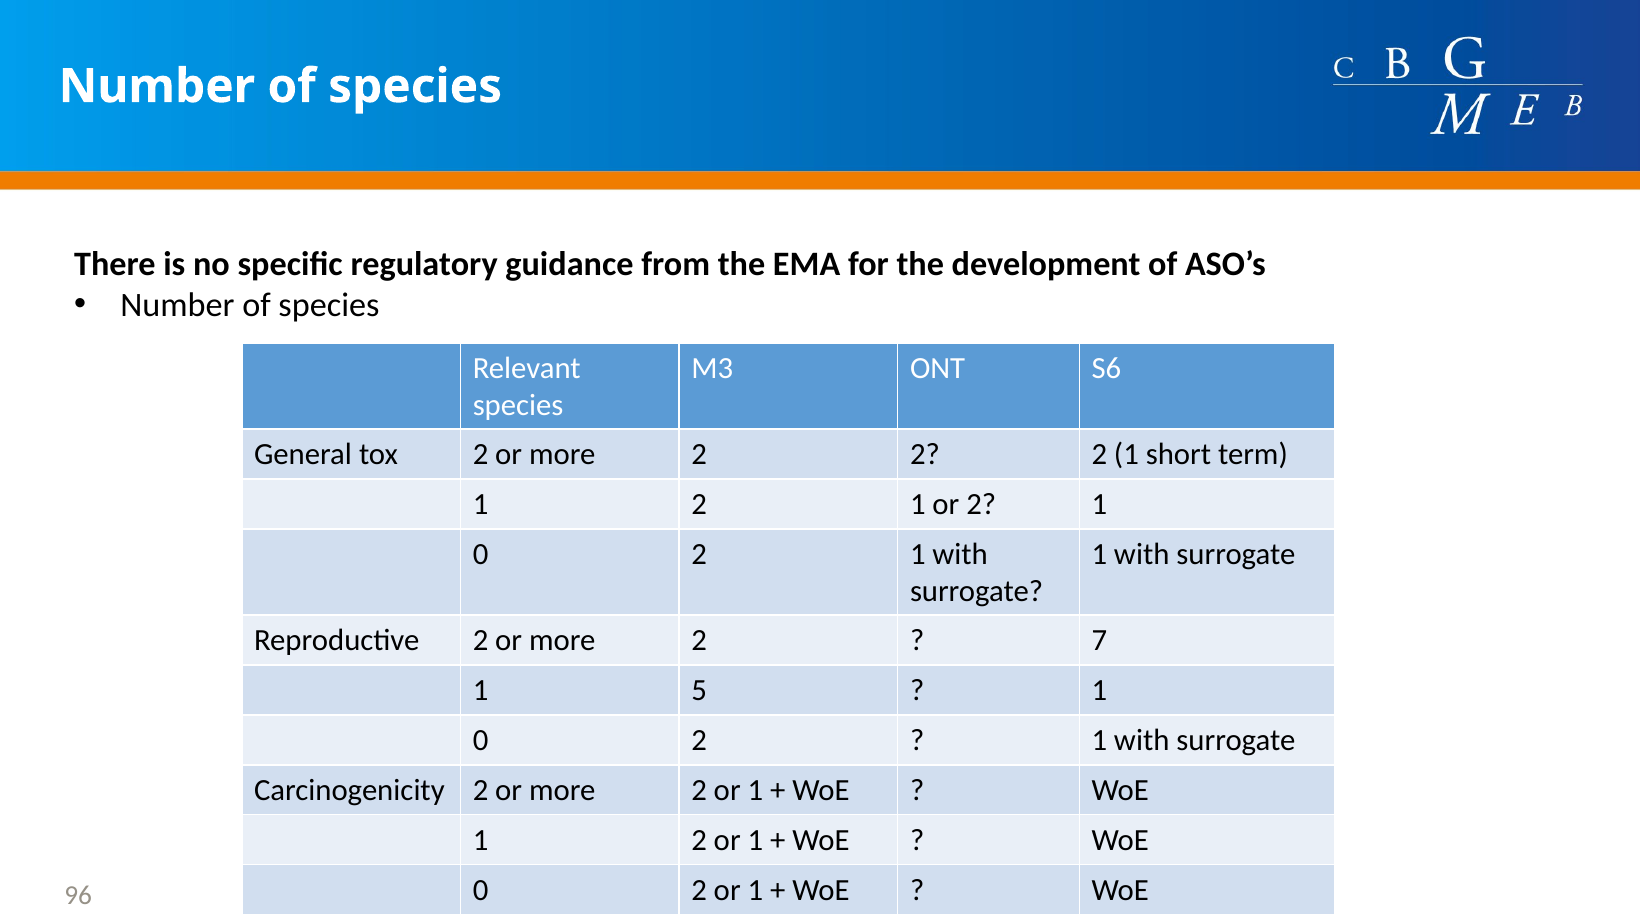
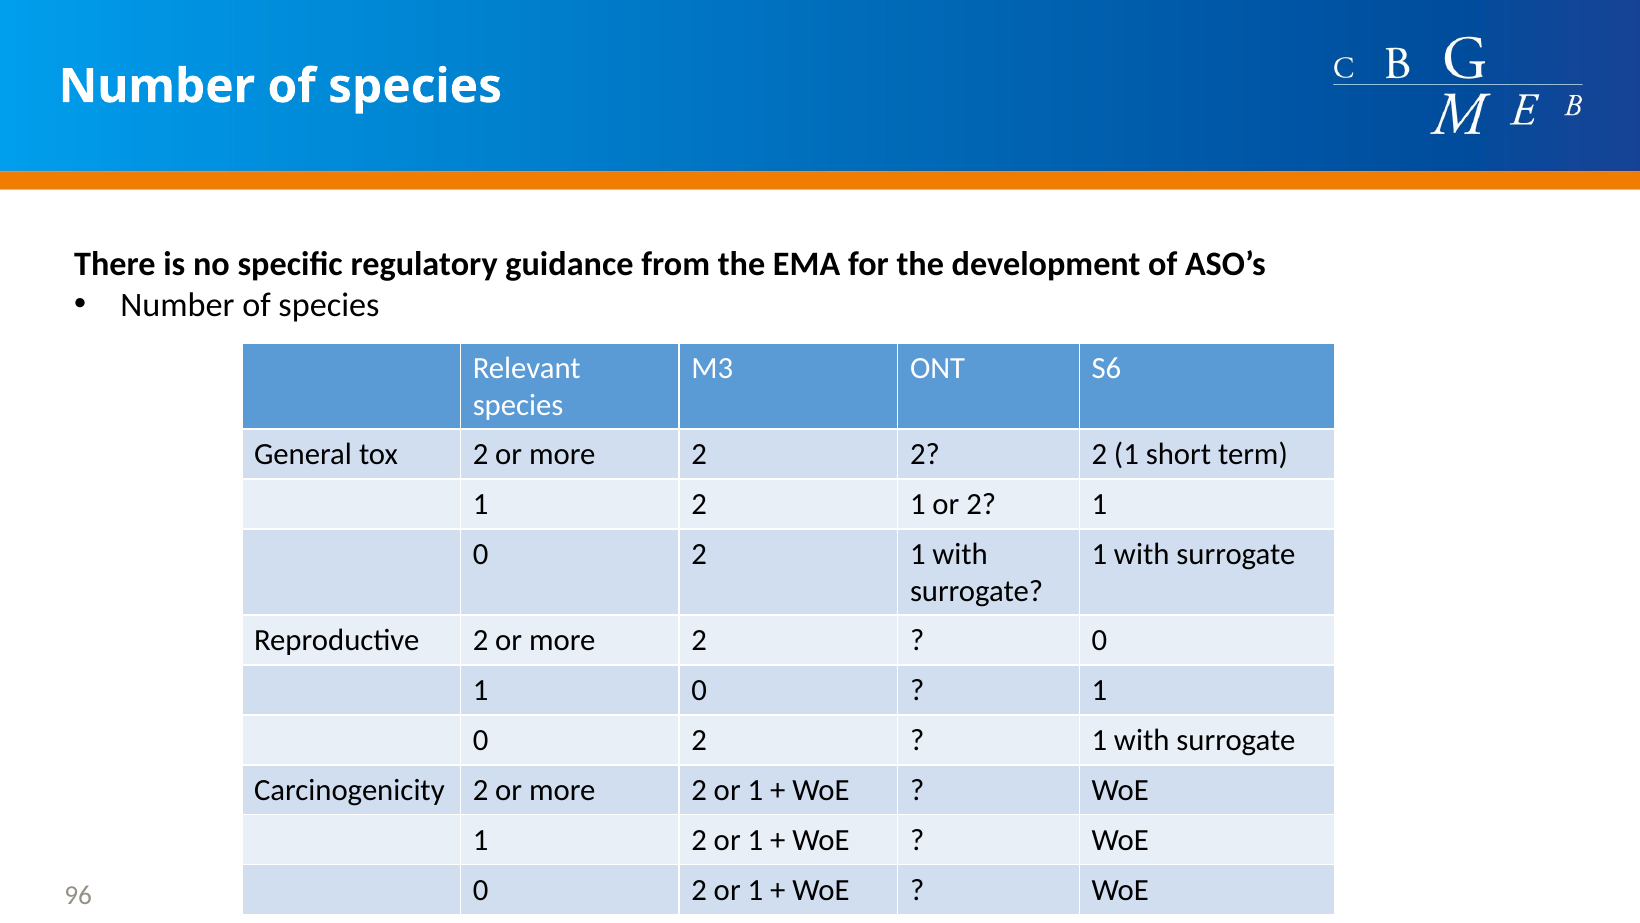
7: 7 -> 0 (1099, 640)
5: 5 -> 0 (699, 690)
